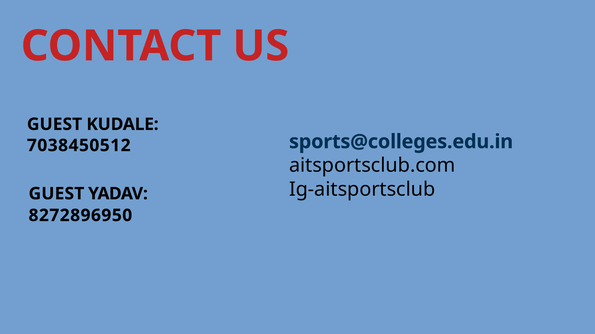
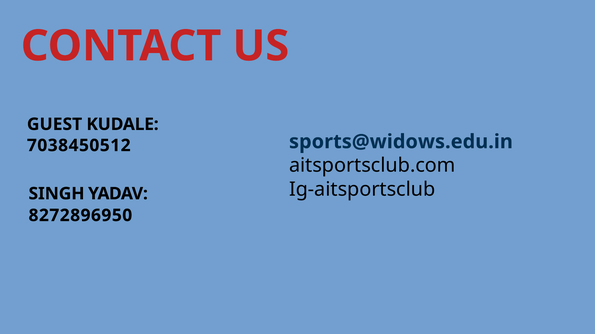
sports@colleges.edu.in: sports@colleges.edu.in -> sports@widows.edu.in (401, 142)
GUEST: GUEST -> SINGH (57, 194)
